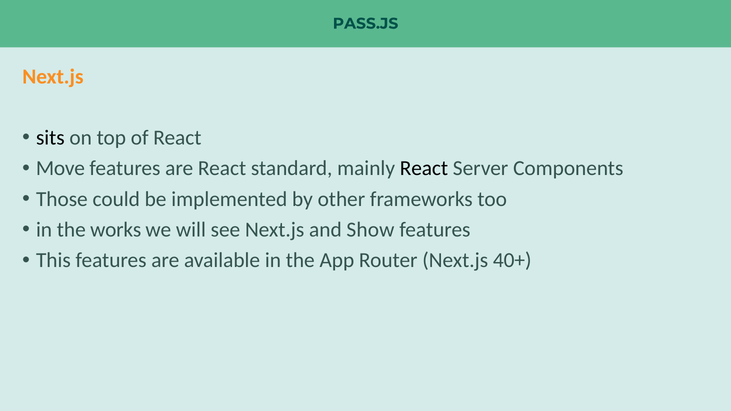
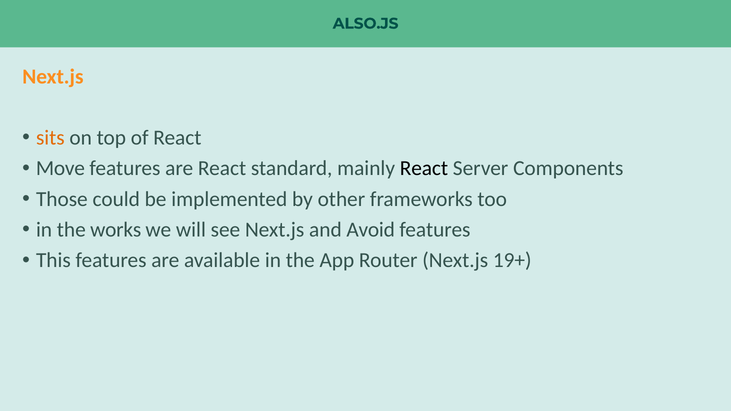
PASS.JS: PASS.JS -> ALSO.JS (366, 24)
sits colour: black -> orange (50, 138)
Show: Show -> Avoid (371, 230)
40+: 40+ -> 19+ (512, 260)
